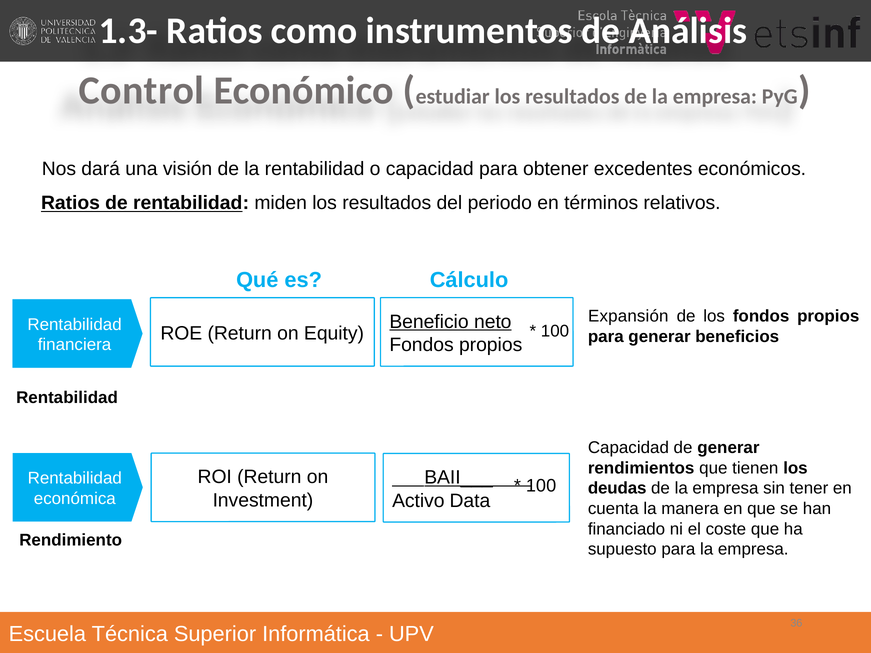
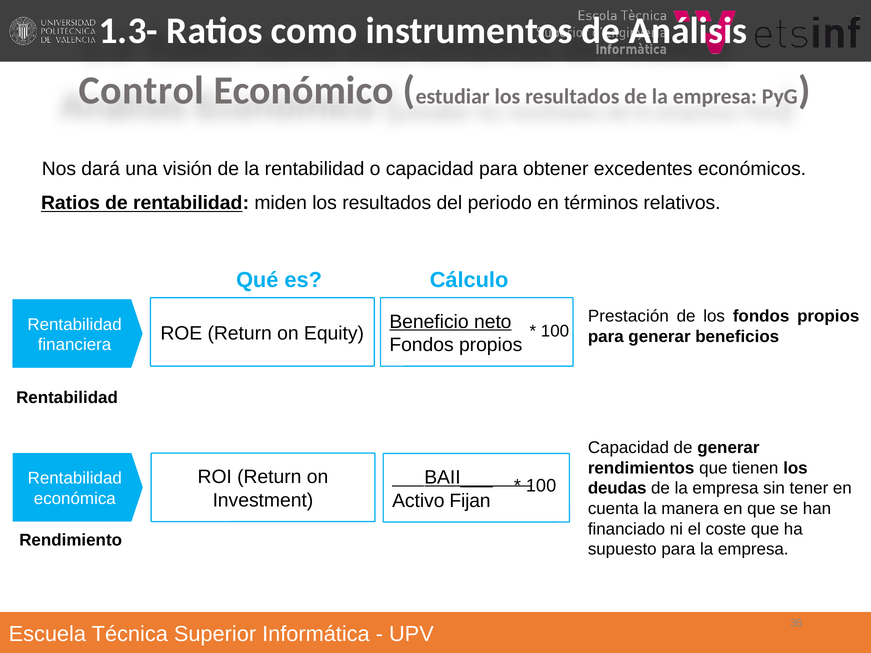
Expansión: Expansión -> Prestación (628, 316)
Data: Data -> Fijan (470, 501)
